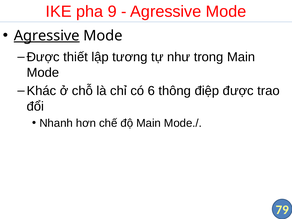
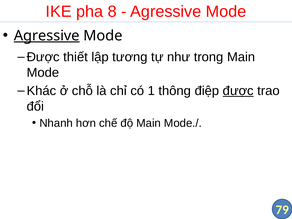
9: 9 -> 8 (112, 12)
6: 6 -> 1 (151, 91)
được underline: none -> present (238, 91)
